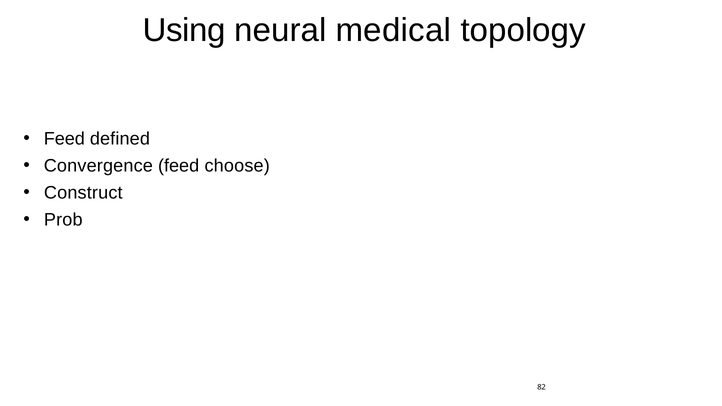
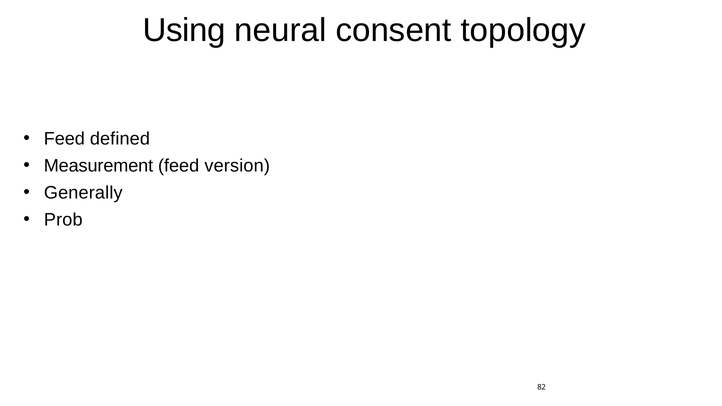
medical: medical -> consent (394, 31)
Convergence: Convergence -> Measurement (98, 166)
choose: choose -> version (237, 166)
Construct: Construct -> Generally (83, 193)
